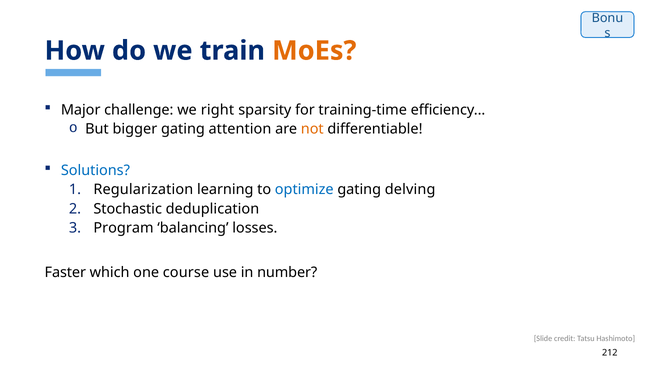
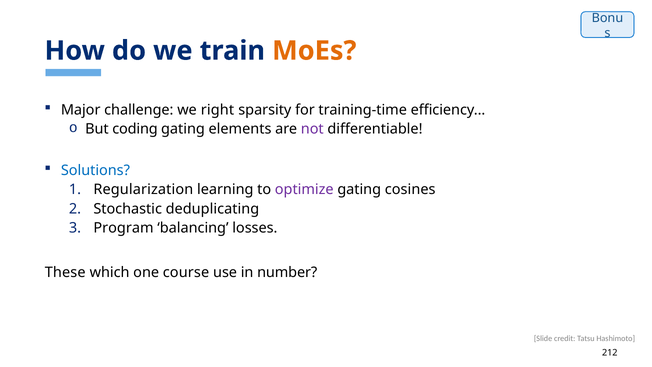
bigger: bigger -> coding (135, 129)
attention: attention -> elements (240, 129)
not colour: orange -> purple (312, 129)
optimize colour: blue -> purple (304, 190)
delving: delving -> cosines (410, 190)
deduplication: deduplication -> deduplicating (212, 209)
Faster: Faster -> These (65, 273)
